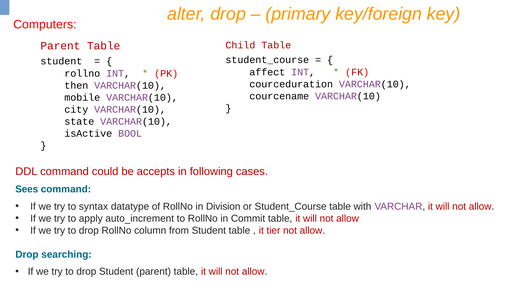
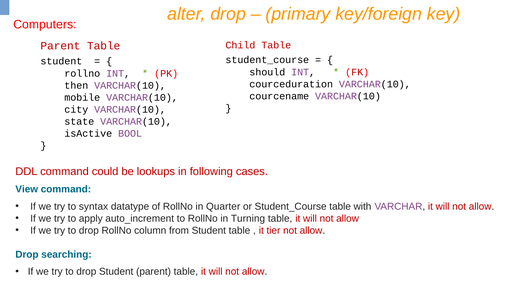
affect: affect -> should (267, 72)
accepts: accepts -> lookups (156, 171)
Sees: Sees -> View (27, 189)
Division: Division -> Quarter (223, 206)
Commit: Commit -> Turning (248, 218)
